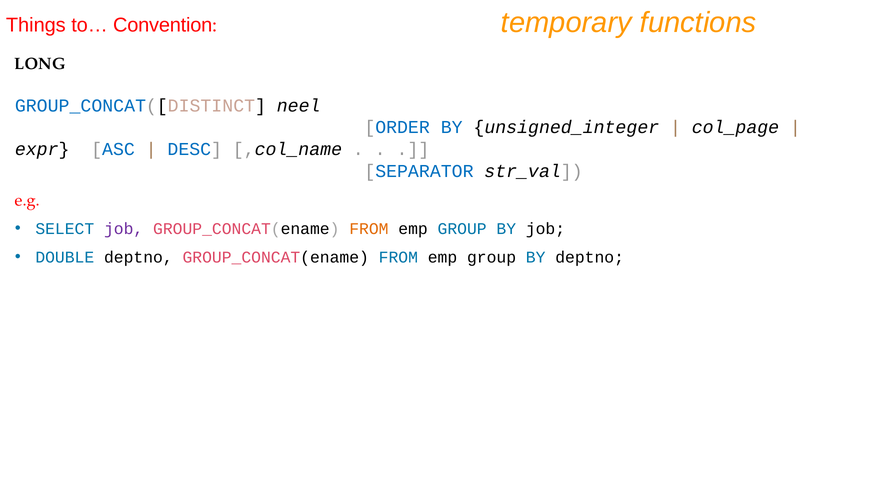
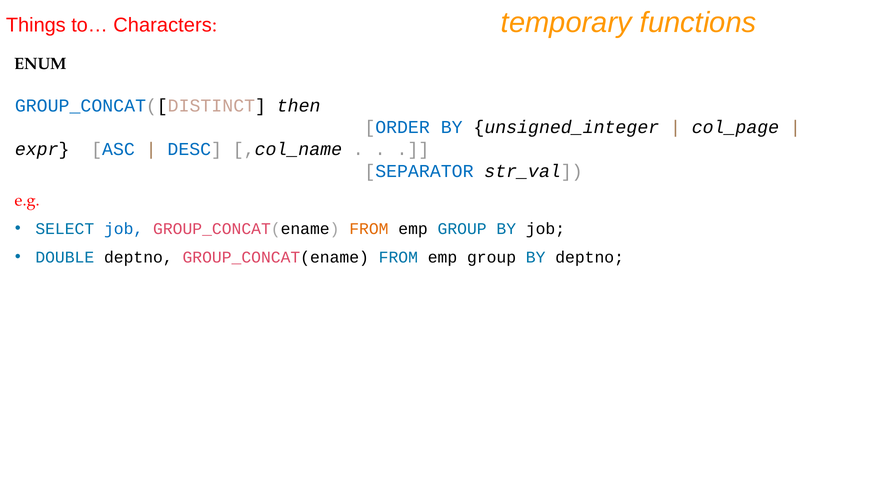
Convention: Convention -> Characters (163, 25)
LONG: LONG -> ENUM (40, 64)
neel: neel -> then (299, 105)
job colour: purple -> blue (124, 229)
